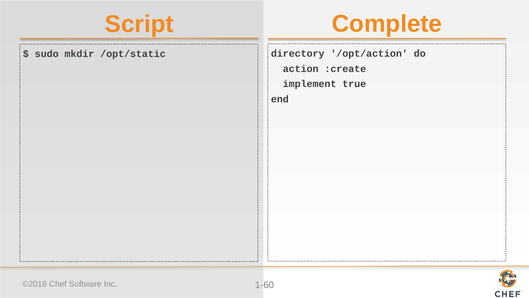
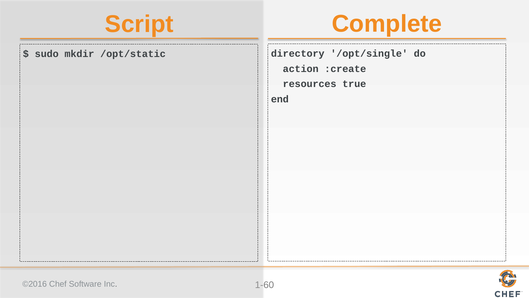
/opt/action: /opt/action -> /opt/single (369, 53)
implement: implement -> resources (310, 84)
